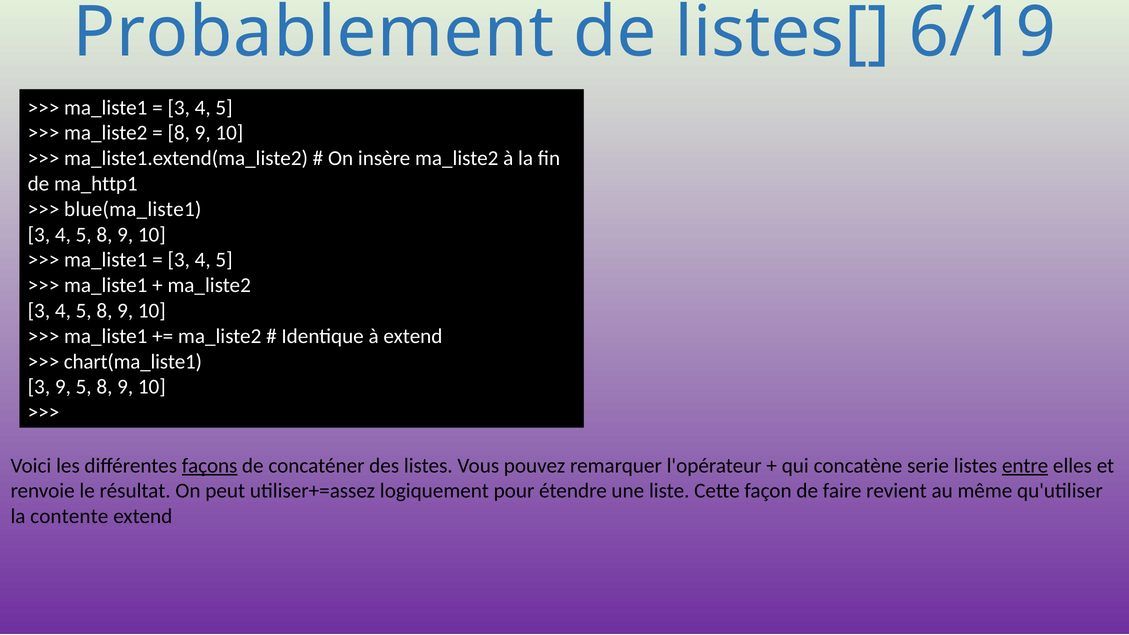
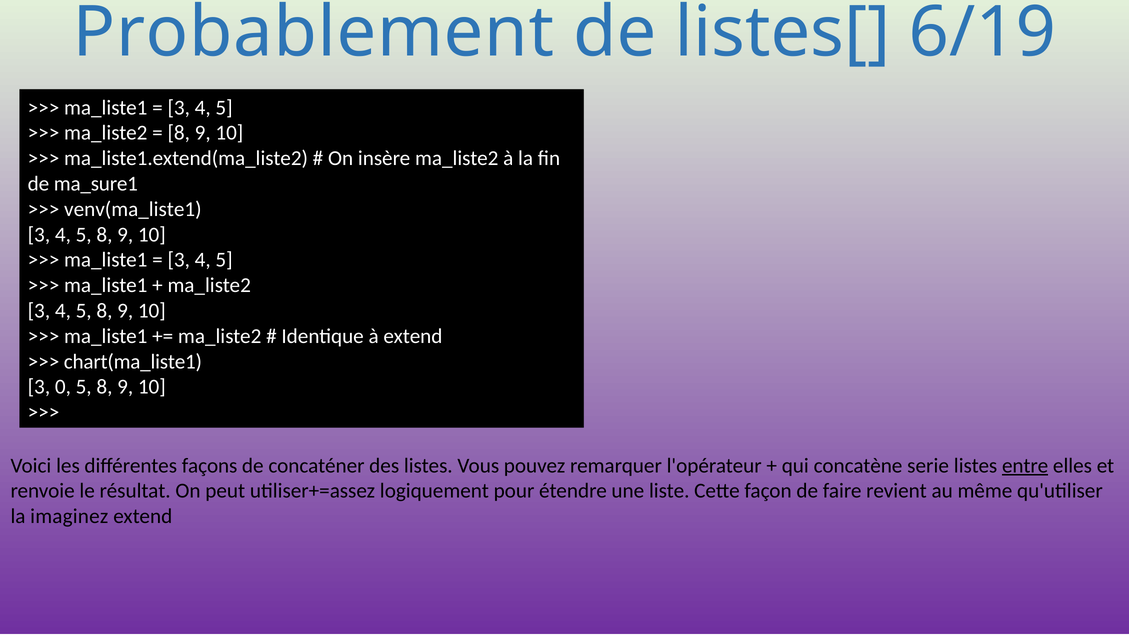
ma_http1: ma_http1 -> ma_sure1 (96, 184)
blue(ma_liste1: blue(ma_liste1 -> venv(ma_liste1 (133, 209)
3 9: 9 -> 0 (63, 387)
façons underline: present -> none (210, 466)
contente: contente -> imaginez (69, 516)
